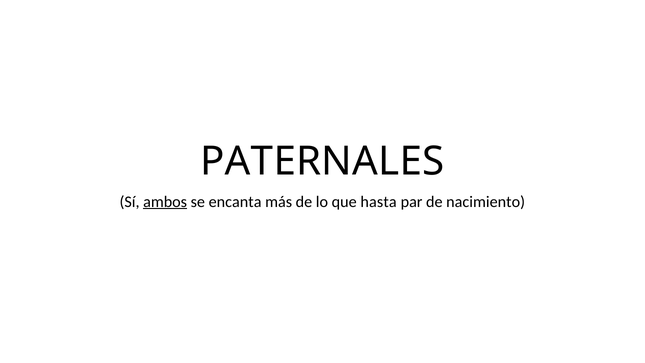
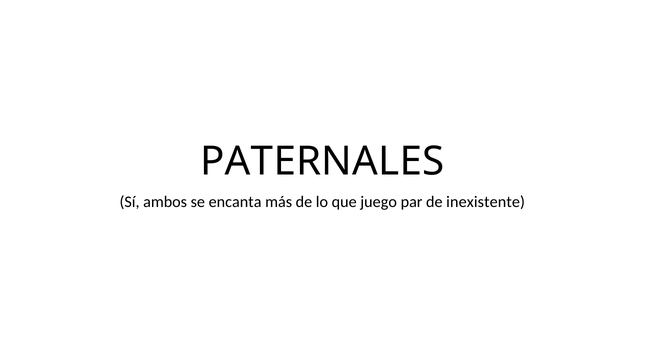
ambos underline: present -> none (165, 202)
hasta: hasta -> juego (379, 202)
nacimiento: nacimiento -> inexistente (486, 202)
